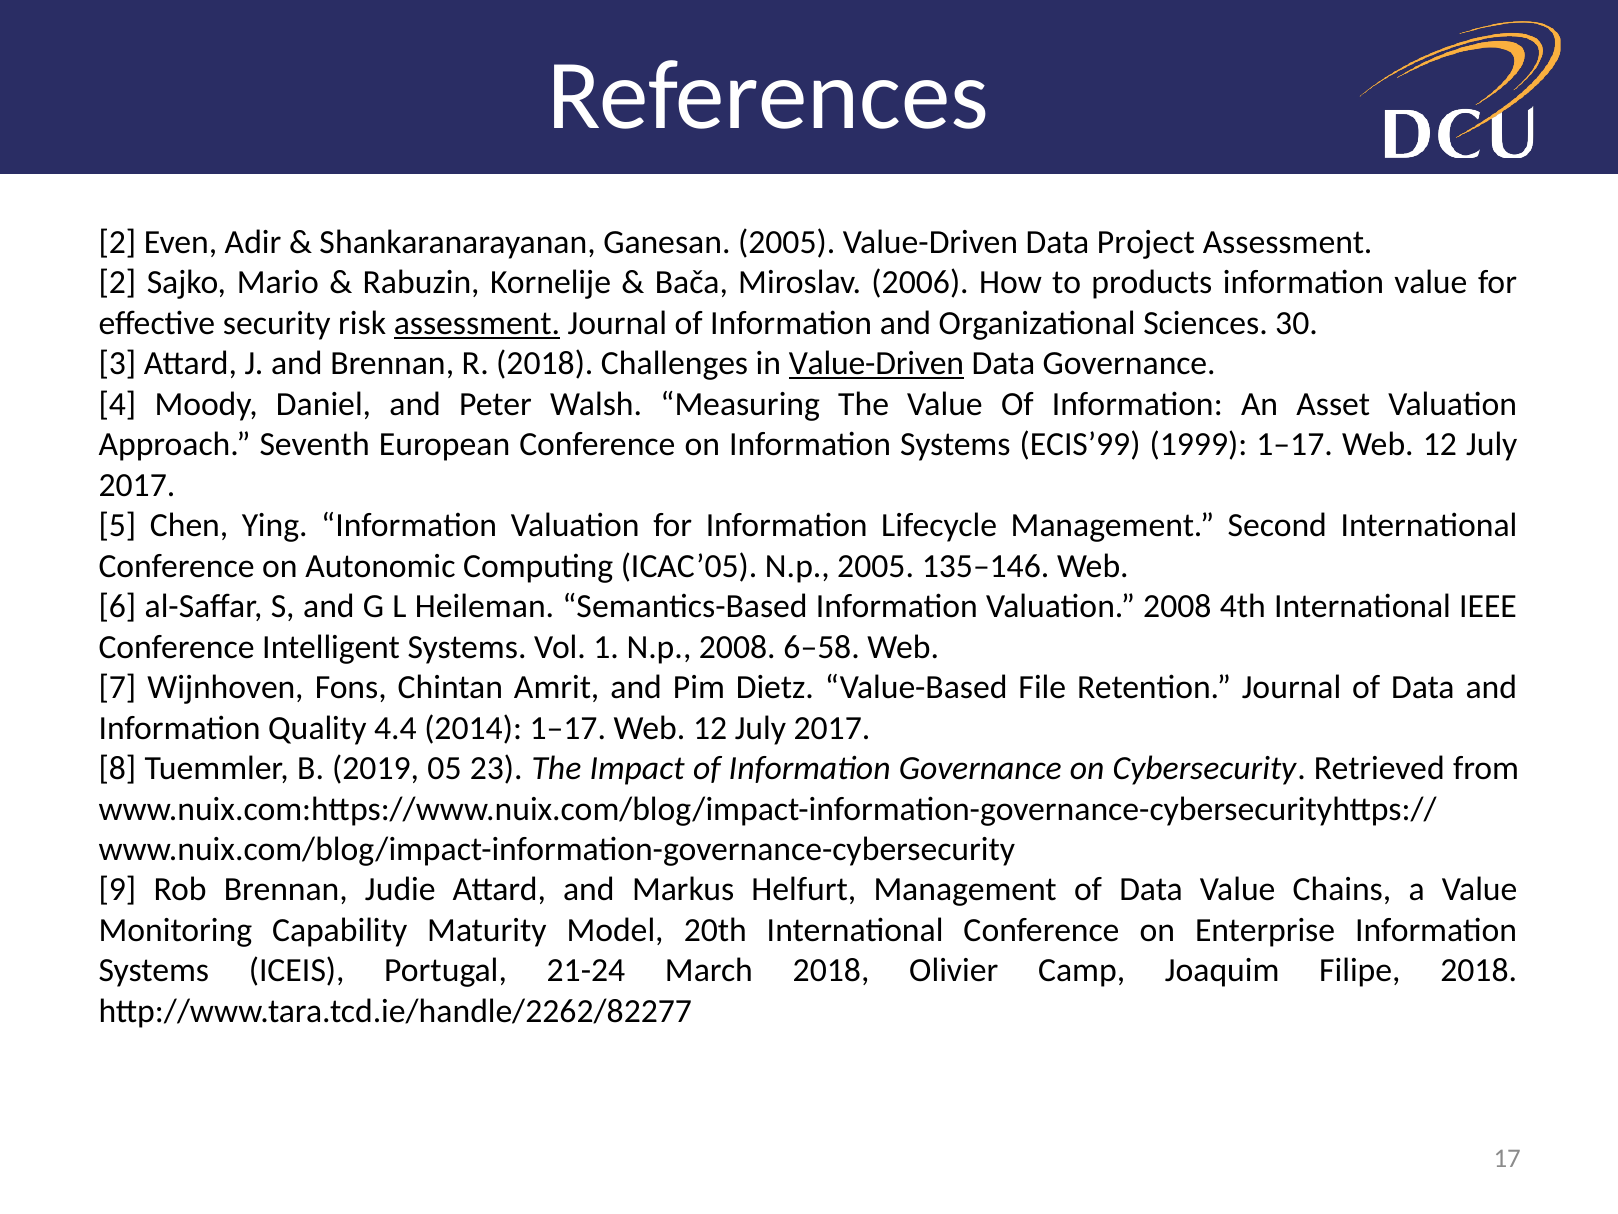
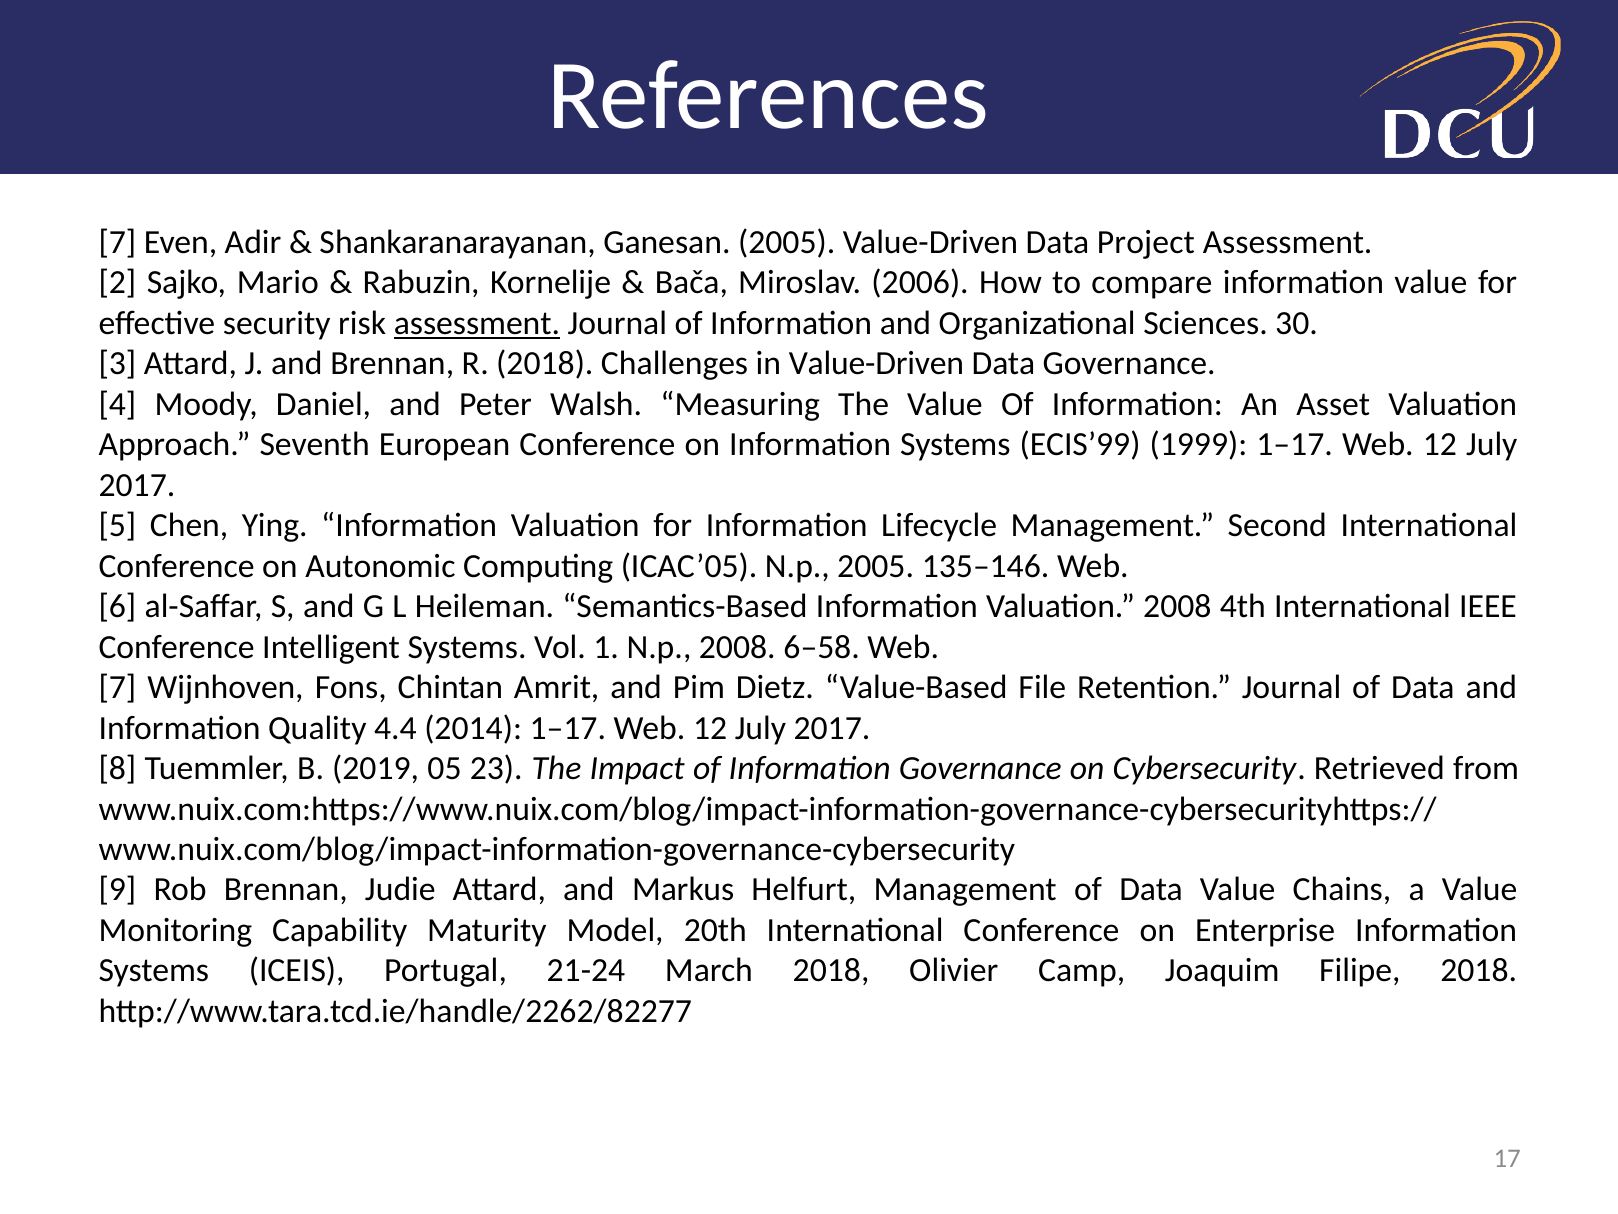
2: 2 -> 7 (117, 242)
products: products -> compare (1152, 283)
Value-Driven underline: present -> none (876, 364)
